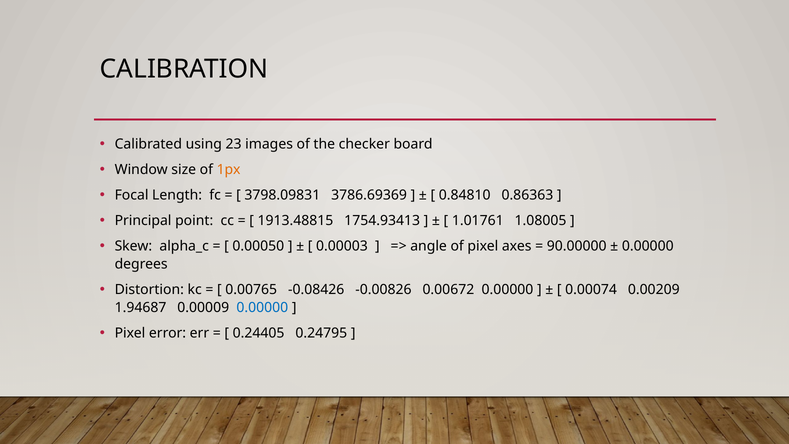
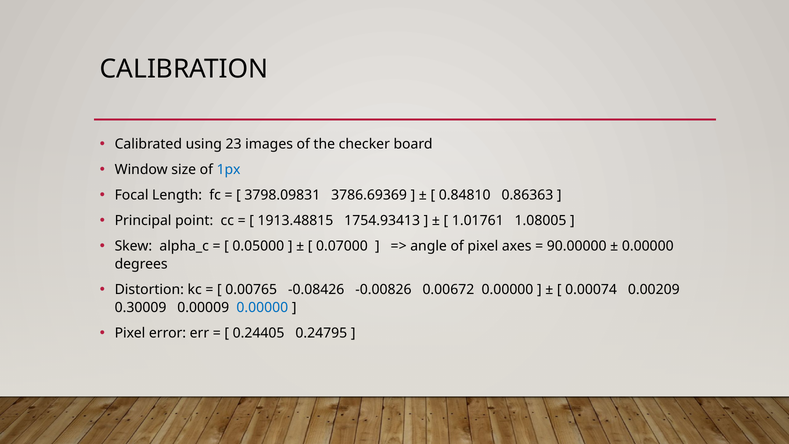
1px colour: orange -> blue (229, 170)
0.00050: 0.00050 -> 0.05000 (258, 246)
0.00003: 0.00003 -> 0.07000 (342, 246)
1.94687: 1.94687 -> 0.30009 (141, 308)
